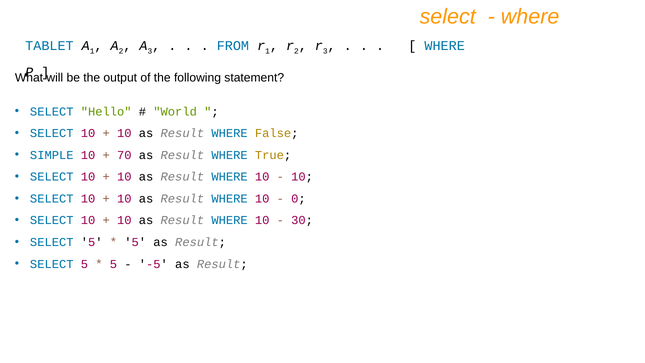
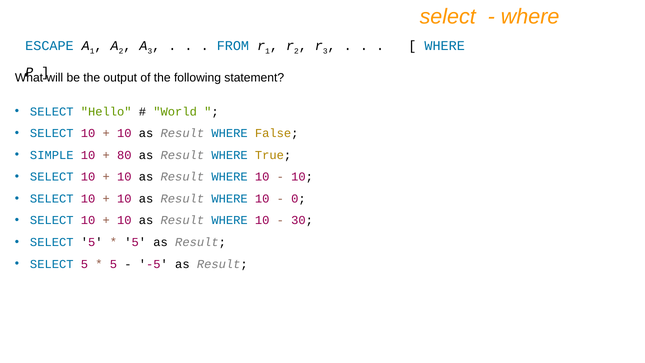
TABLET: TABLET -> ESCAPE (49, 46)
70: 70 -> 80 (124, 155)
